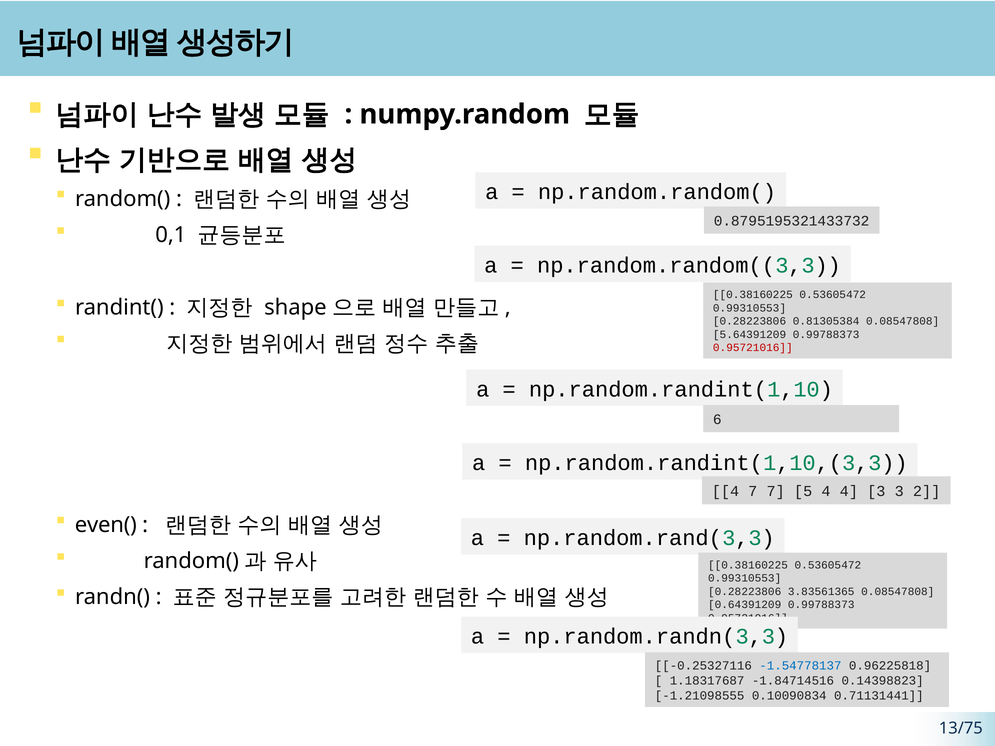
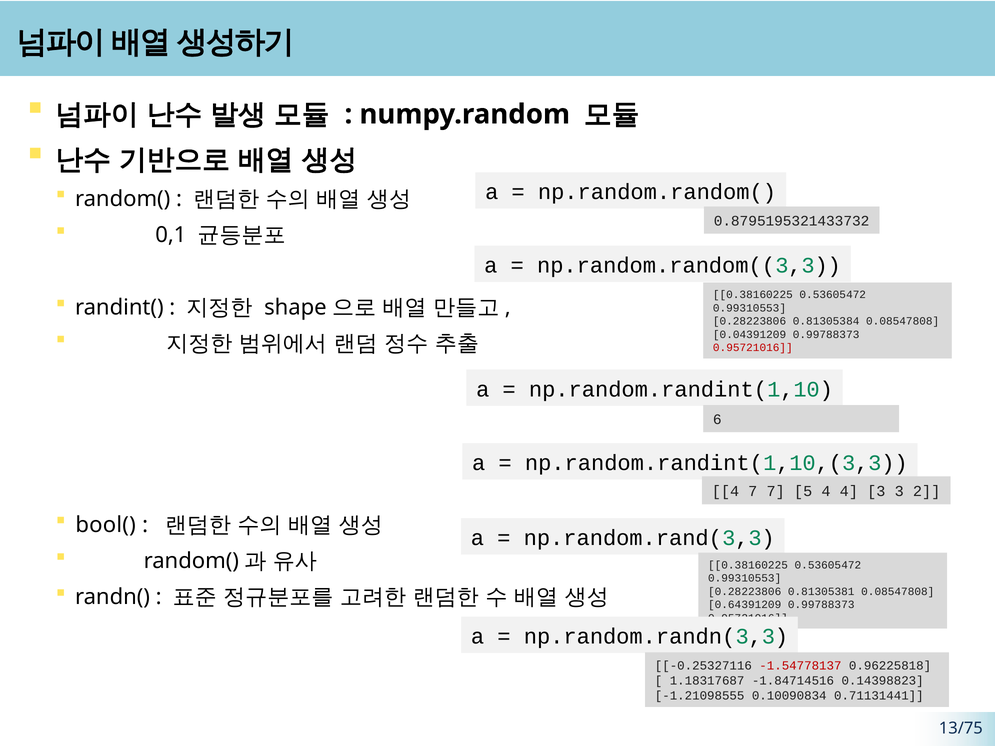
5.64391209: 5.64391209 -> 0.04391209 (750, 335)
even(: even( -> bool( (106, 525)
3.83561365: 3.83561365 -> 0.81305381 (821, 592)
-1.54778137 colour: blue -> red (800, 666)
